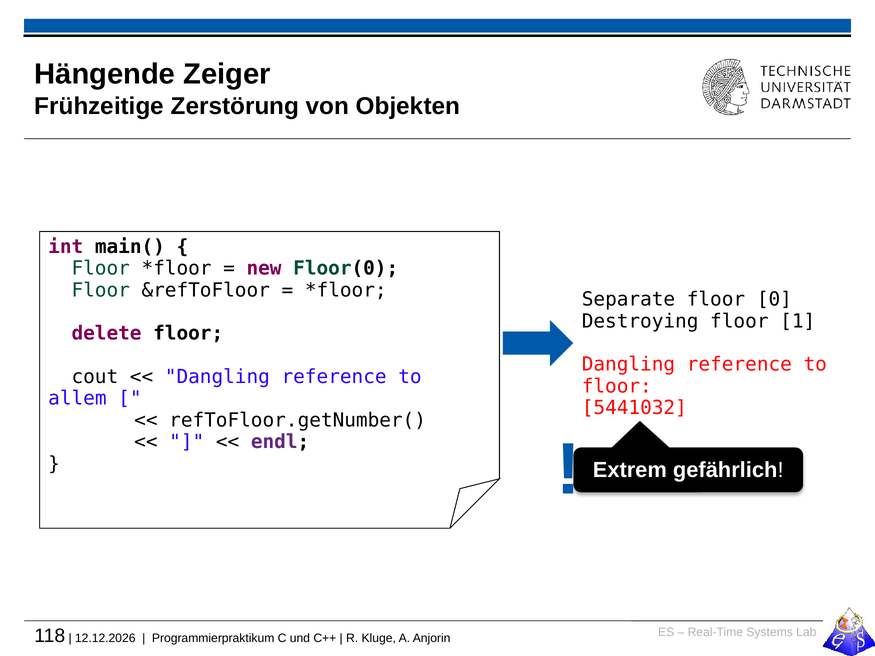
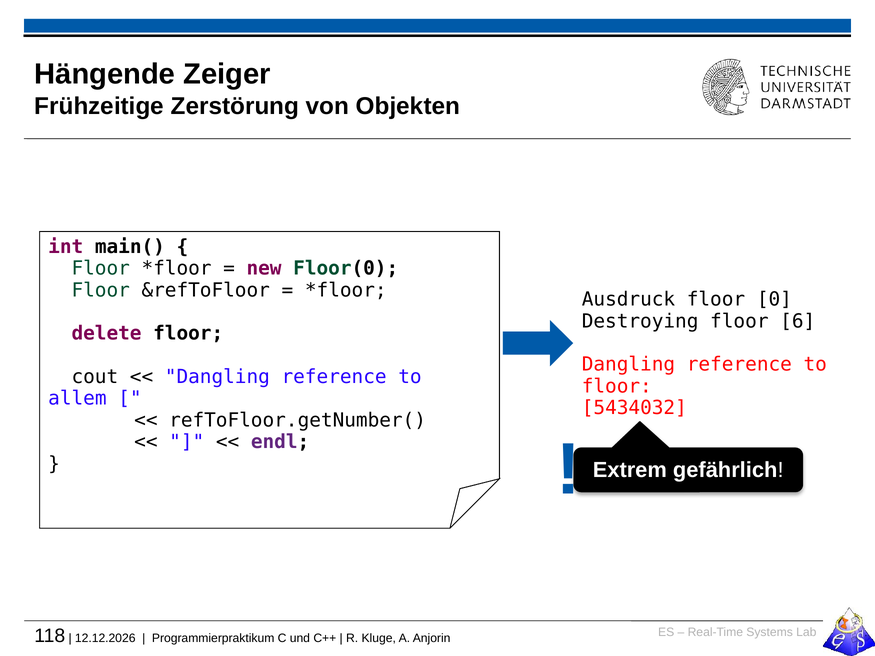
Separate: Separate -> Ausdruck (628, 300)
1: 1 -> 6 (798, 321)
5441032: 5441032 -> 5434032 (634, 408)
